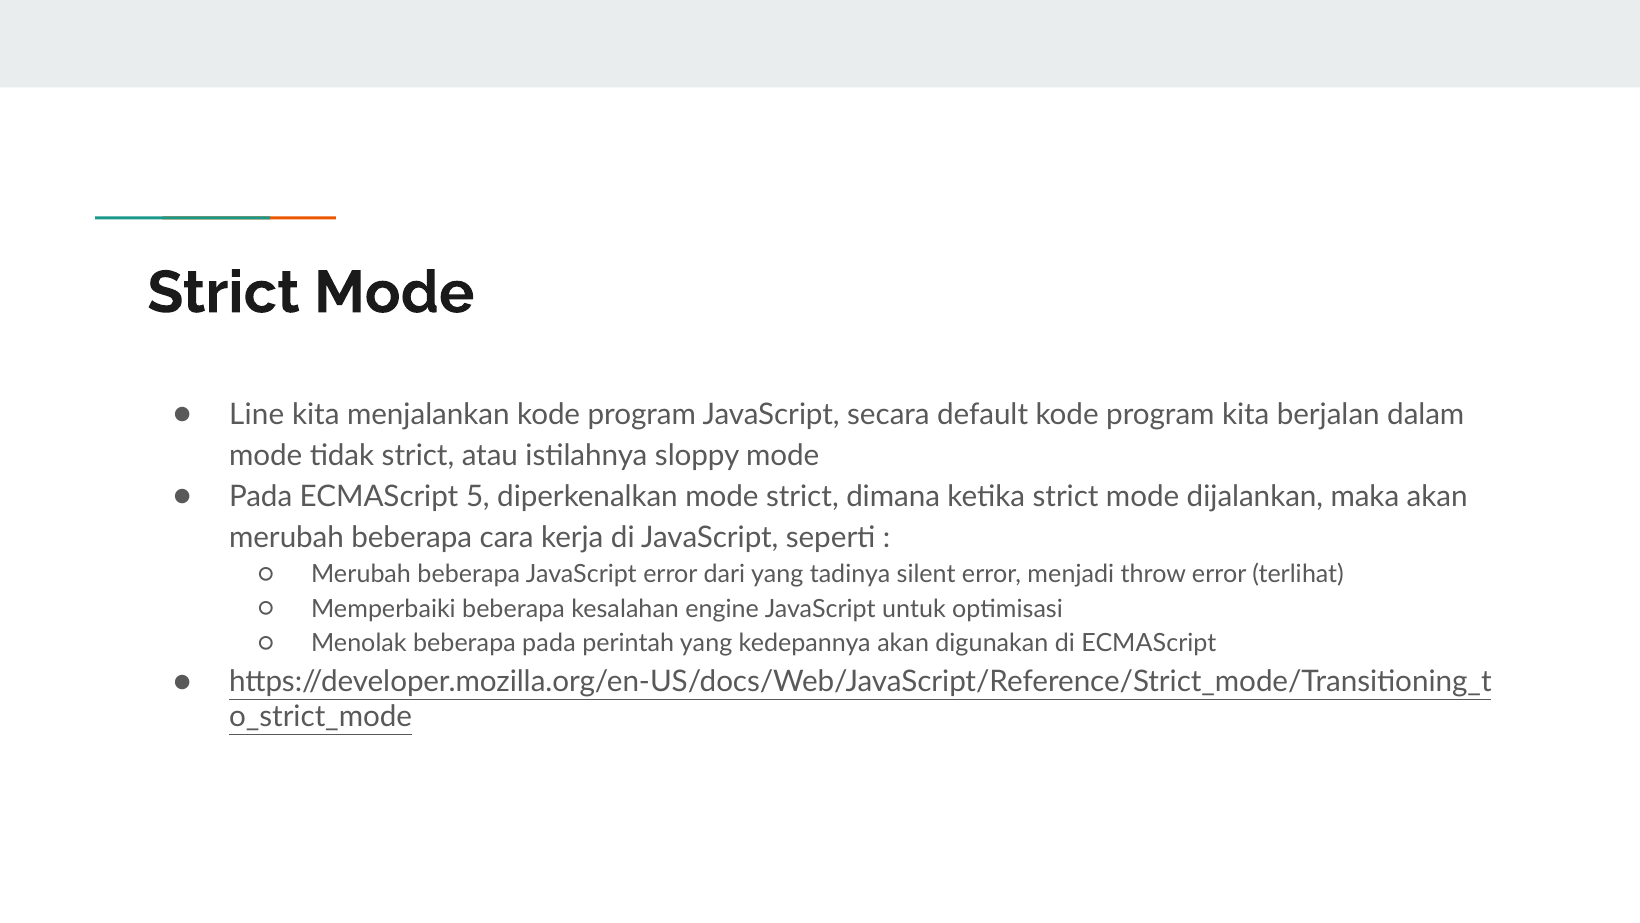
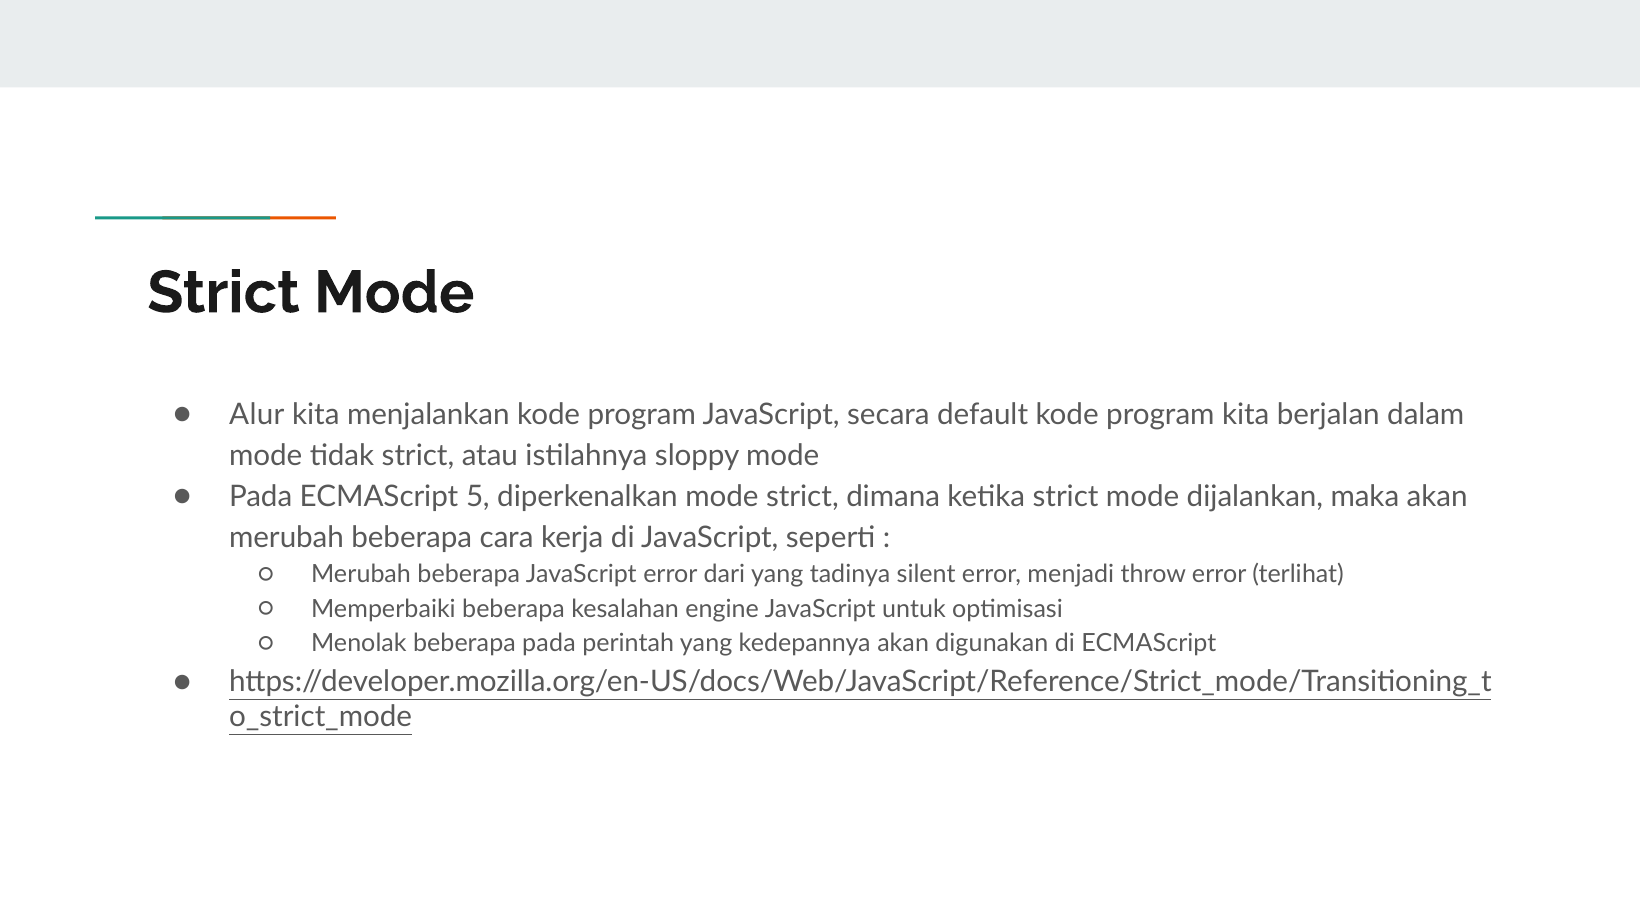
Line: Line -> Alur (257, 414)
